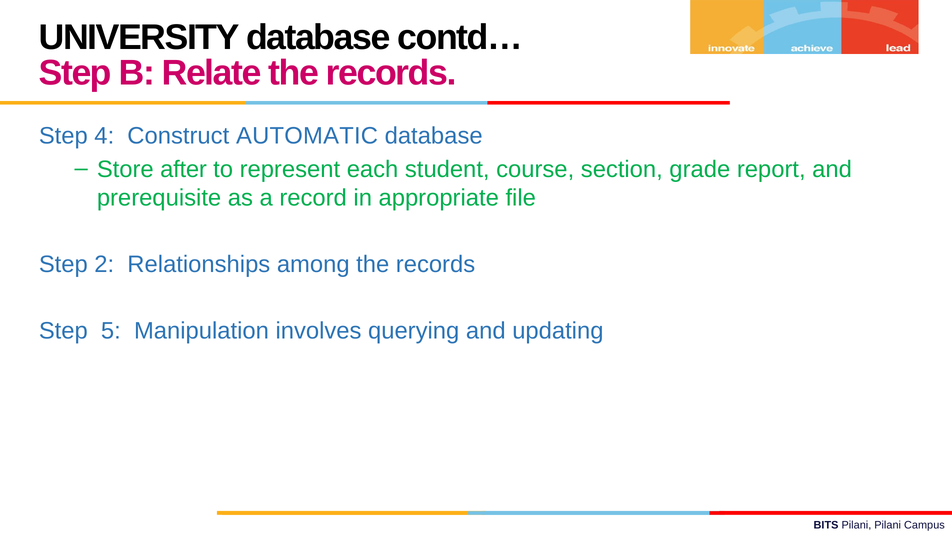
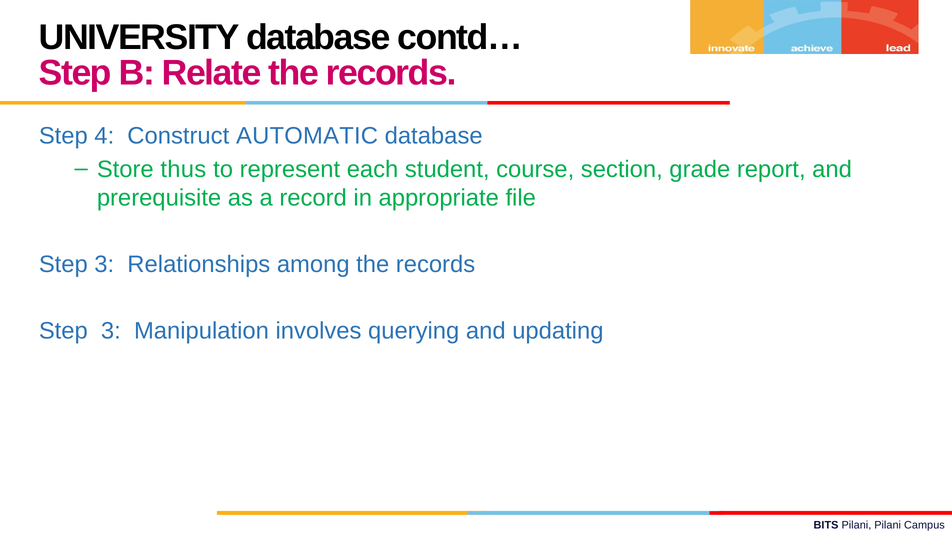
after: after -> thus (183, 169)
2: 2 -> 3 (104, 265)
5: 5 -> 3 (111, 331)
